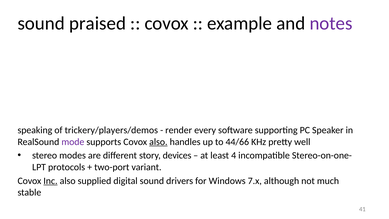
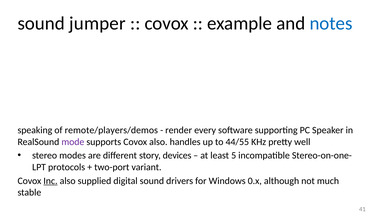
praised: praised -> jumper (97, 23)
notes colour: purple -> blue (331, 23)
trickery/players/demos: trickery/players/demos -> remote/players/demos (111, 130)
also underline: present -> none (158, 142)
44/66: 44/66 -> 44/55 (237, 142)
4: 4 -> 5 (234, 155)
7.x: 7.x -> 0.x (255, 181)
